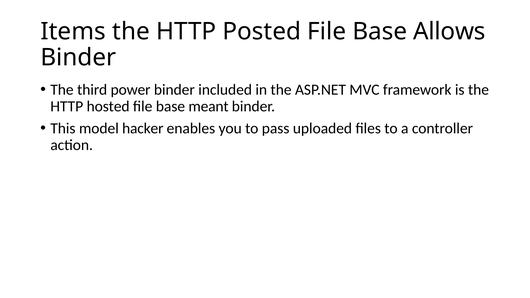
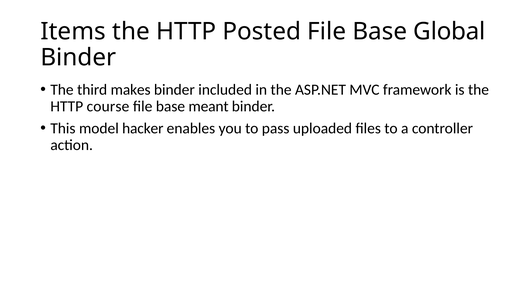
Allows: Allows -> Global (449, 31)
power: power -> makes (131, 90)
hosted: hosted -> course (108, 106)
